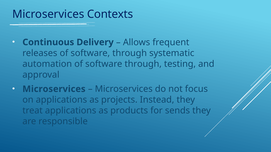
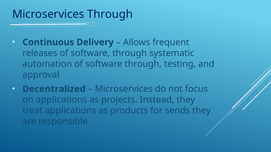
Microservices Contexts: Contexts -> Through (110, 14)
Microservices: Microservices -> Decentralized (54, 89)
